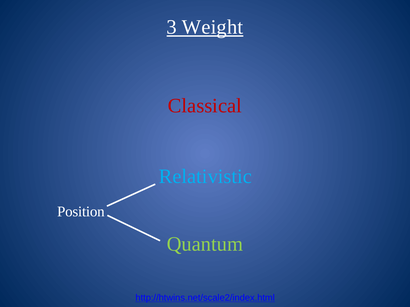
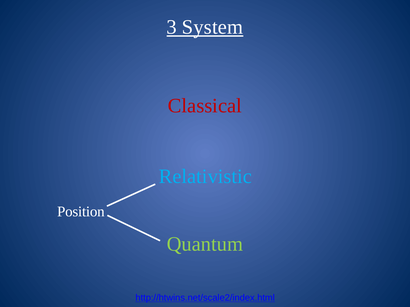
Weight: Weight -> System (213, 27)
